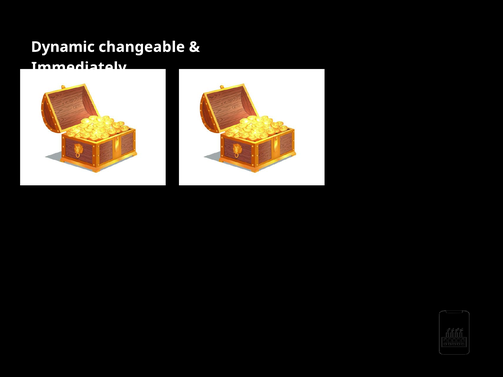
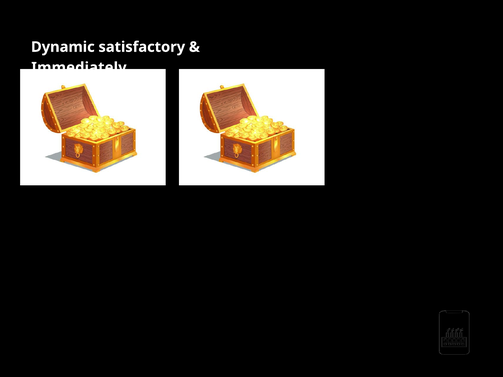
changeable: changeable -> satisfactory (142, 47)
